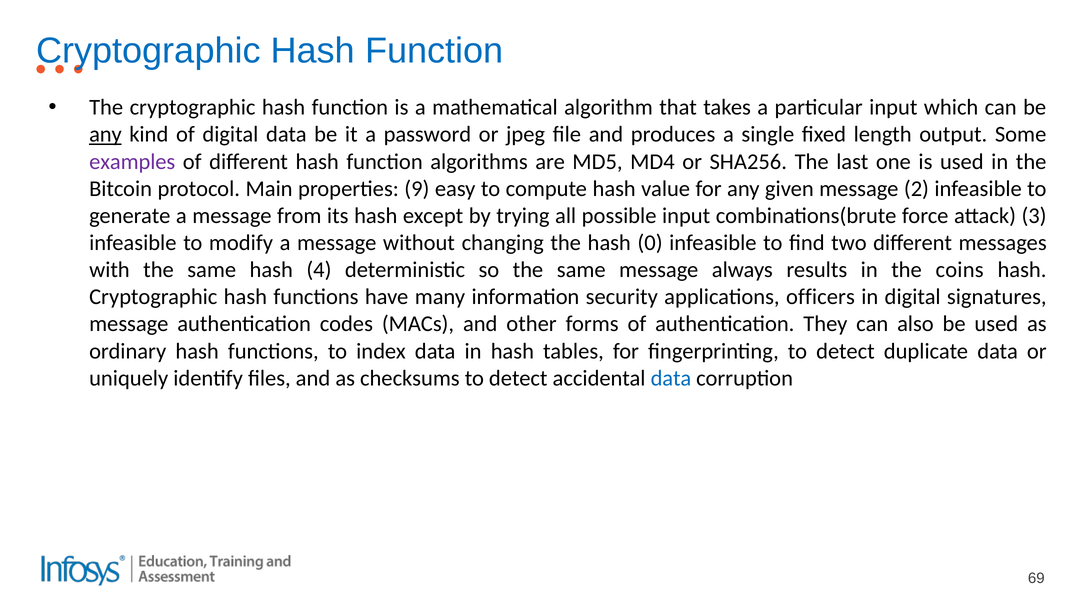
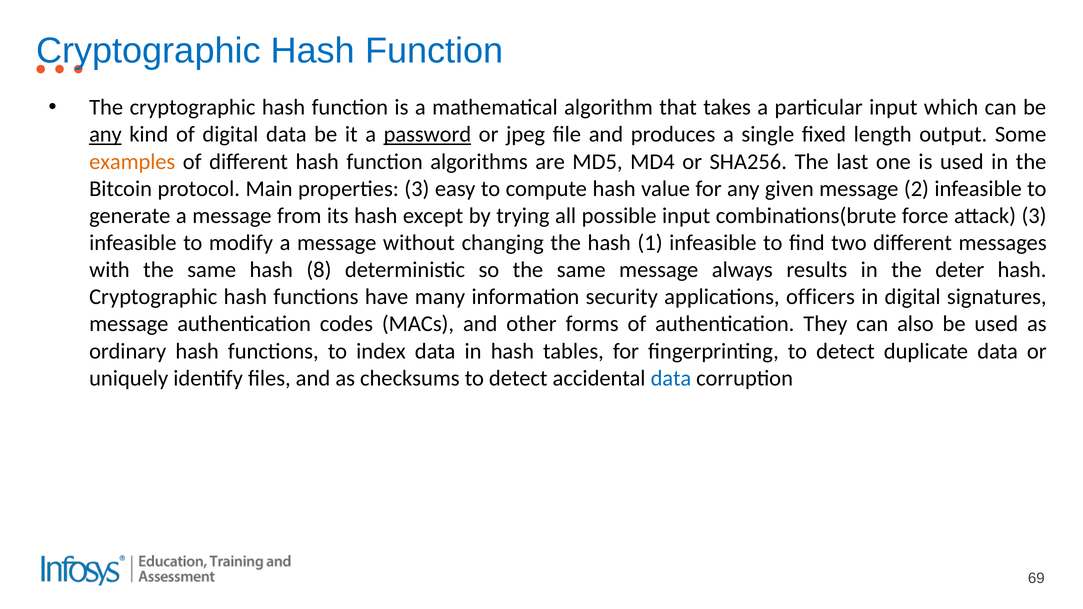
password underline: none -> present (427, 135)
examples colour: purple -> orange (132, 162)
properties 9: 9 -> 3 (417, 189)
0: 0 -> 1 (650, 243)
4: 4 -> 8 (319, 270)
coins: coins -> deter (960, 270)
